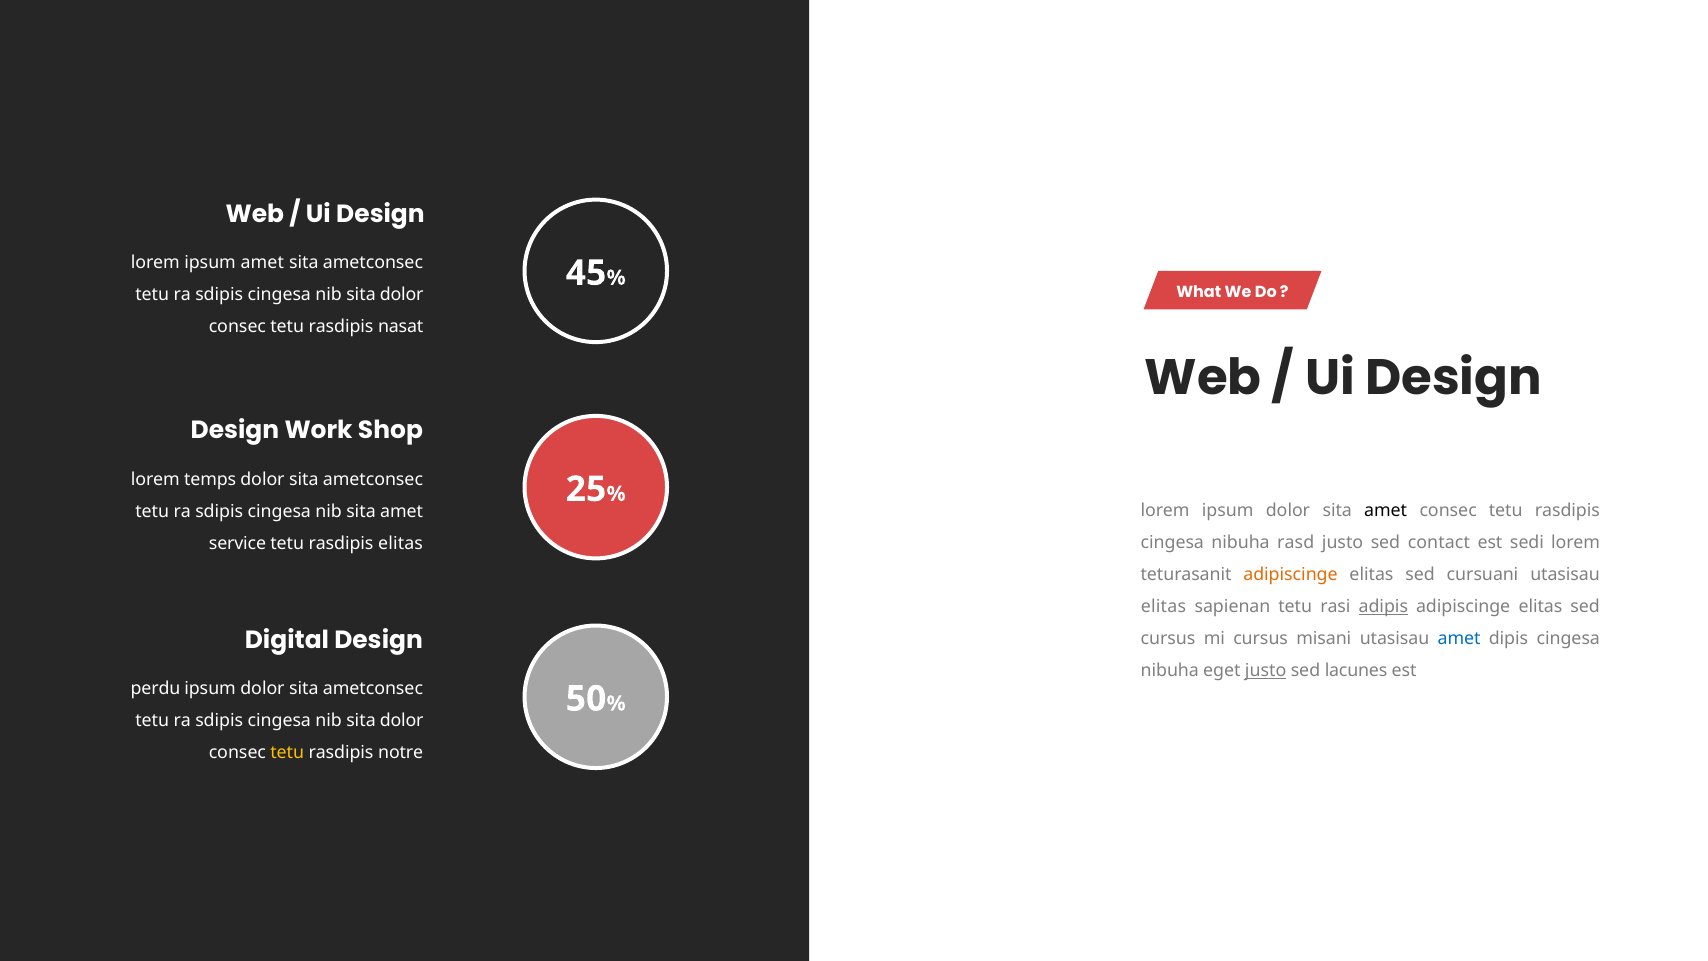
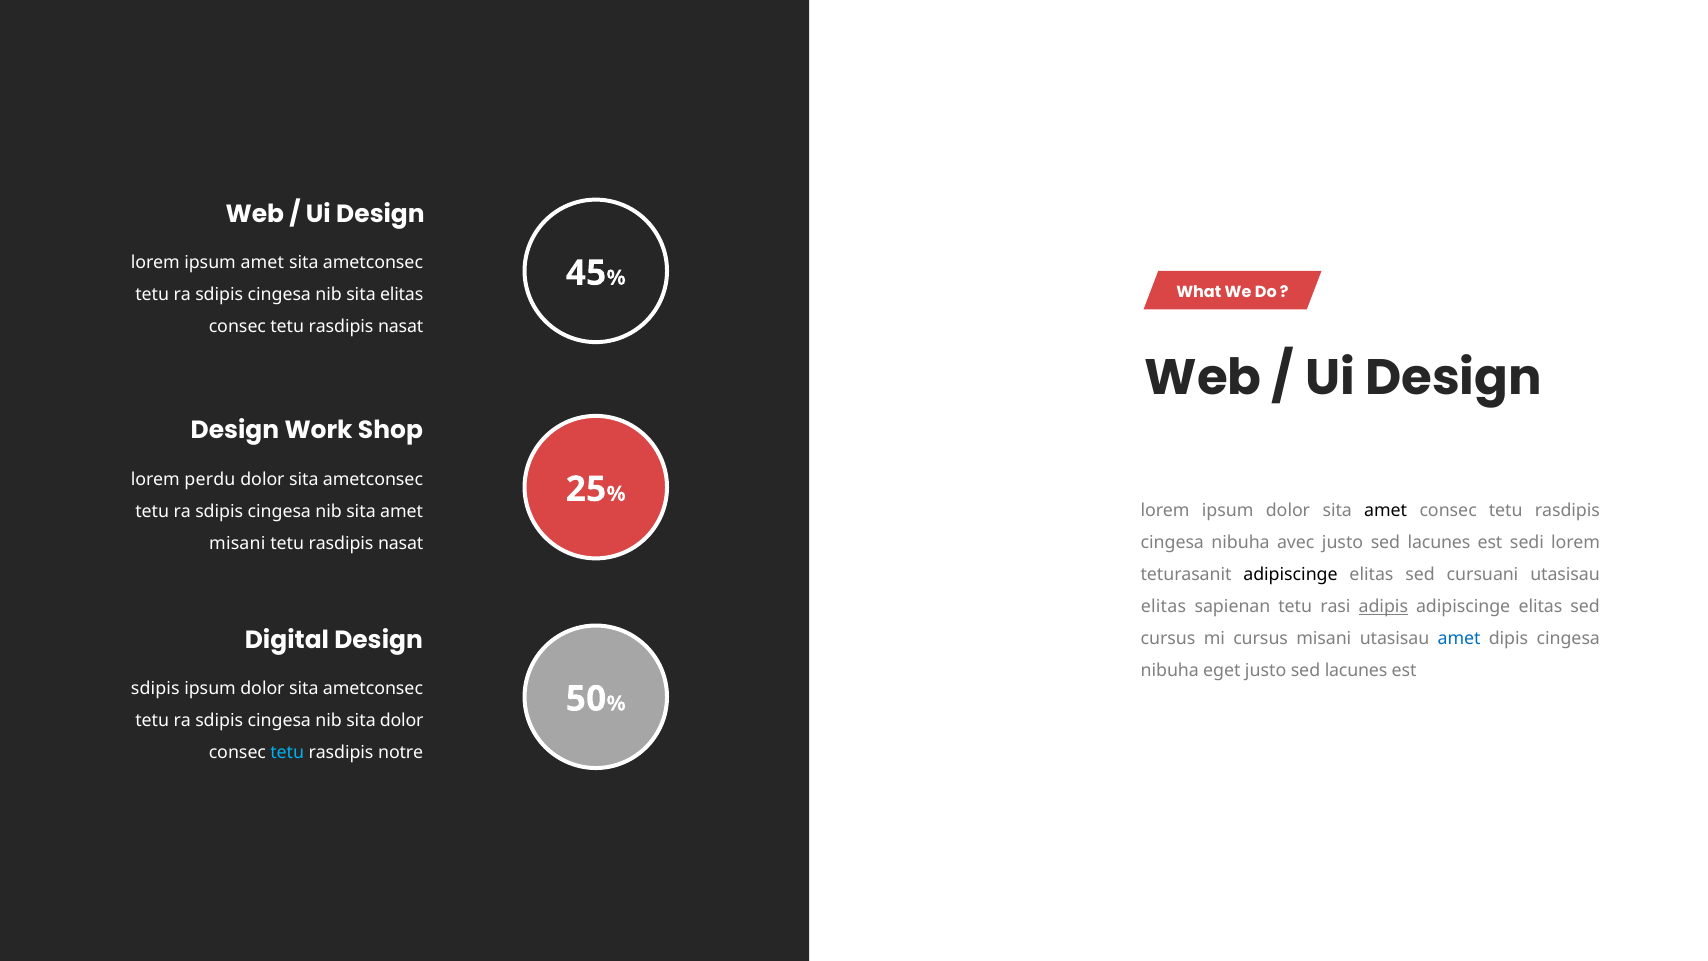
dolor: dolor -> elitas (402, 295)
temps: temps -> perdu (210, 479)
rasd: rasd -> avec (1296, 543)
contact: contact -> lacunes (1439, 543)
service: service -> misani (237, 543)
elitas: elitas -> nasat (401, 543)
adipiscinge colour: orange -> black (1290, 575)
justo underline: present -> none (1266, 671)
perdu: perdu -> sdipis (155, 689)
tetu colour: yellow -> light blue (287, 753)
